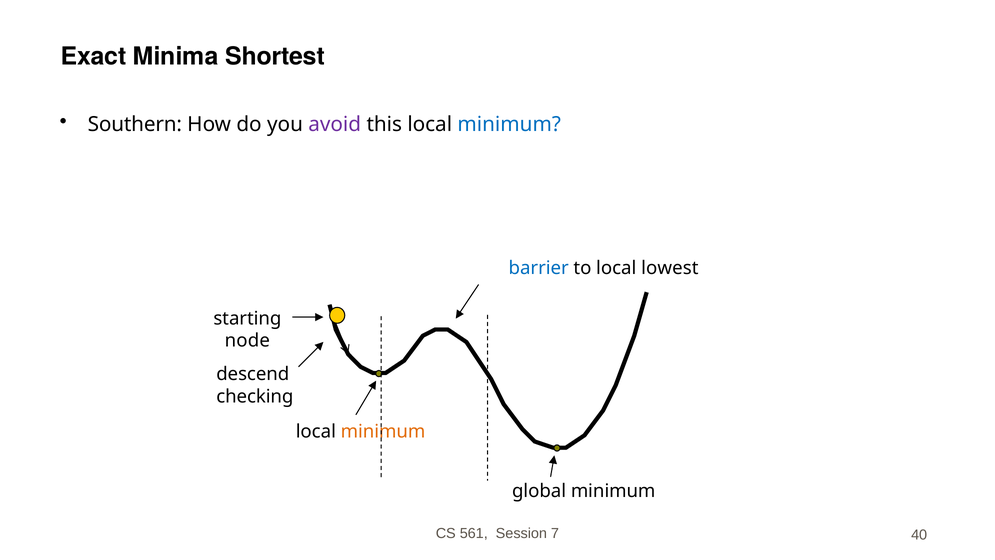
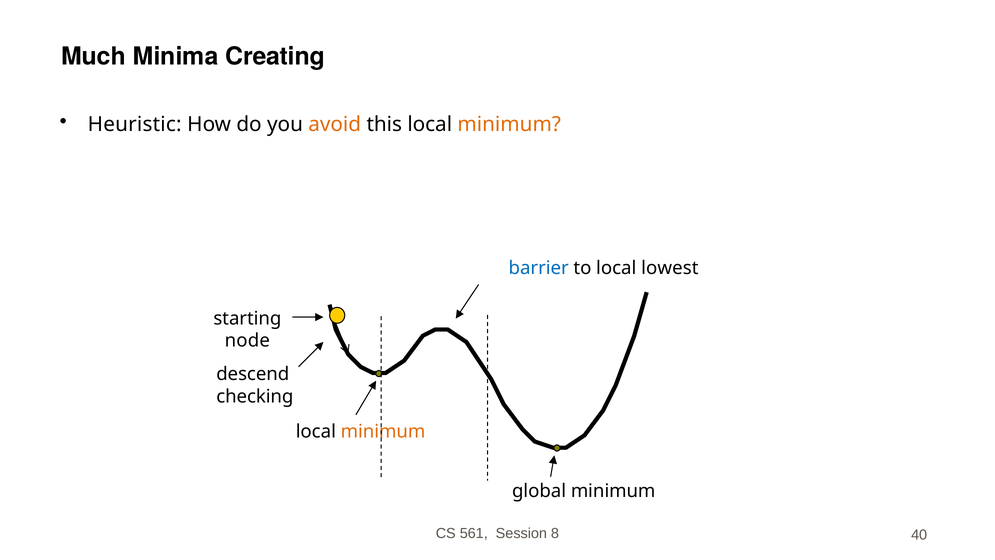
Exact: Exact -> Much (94, 56)
Shortest: Shortest -> Creating (275, 56)
Southern: Southern -> Heuristic (135, 125)
avoid colour: purple -> orange (335, 125)
minimum colour: blue -> orange (509, 125)
7: 7 -> 8 (555, 533)
